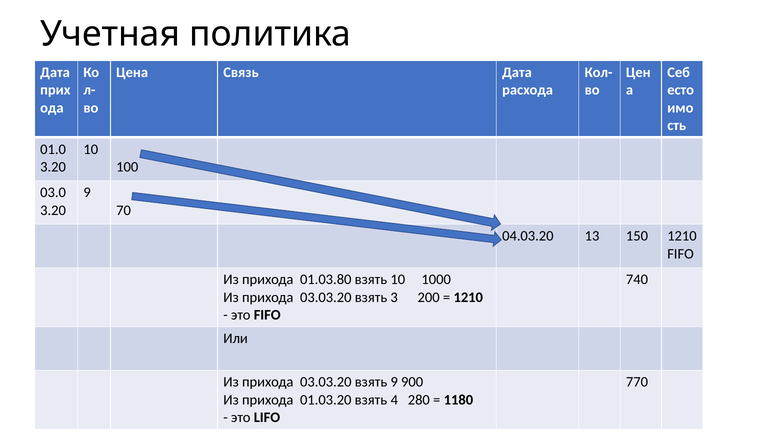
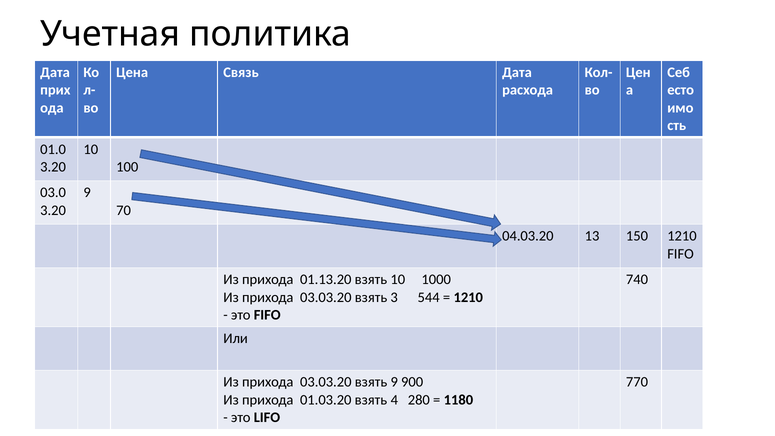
01.03.80: 01.03.80 -> 01.13.20 (326, 280)
200: 200 -> 544 (429, 297)
